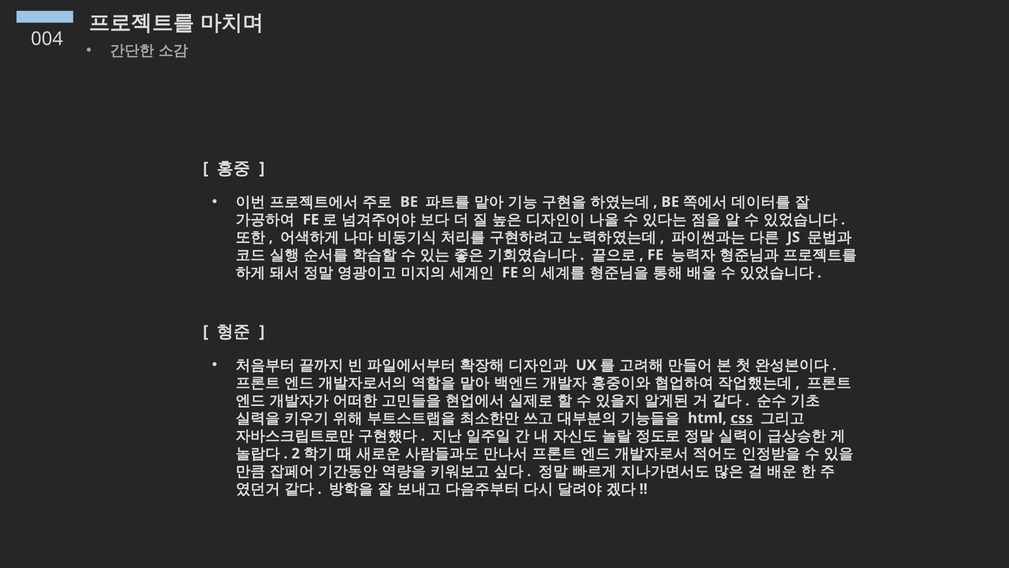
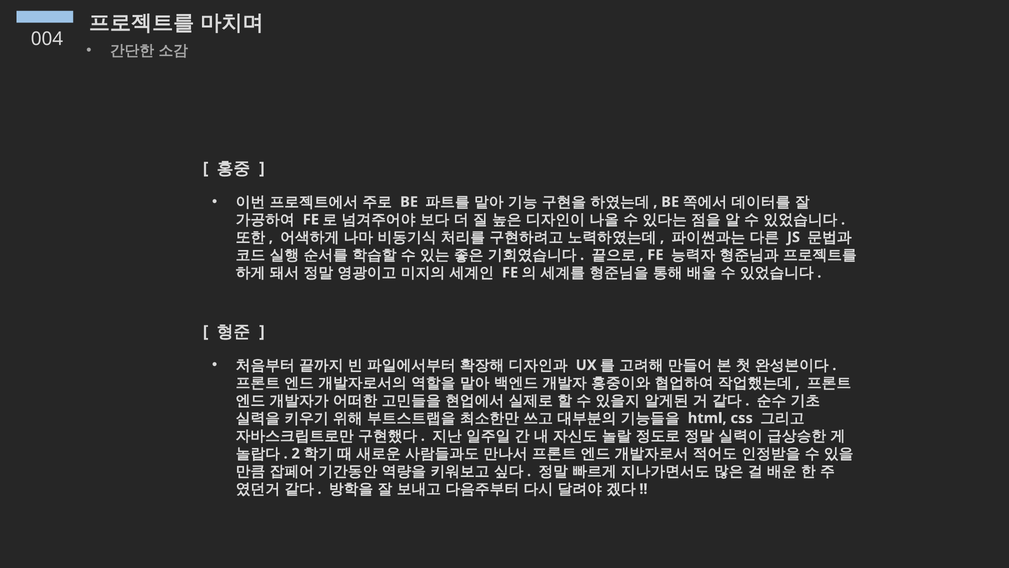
css underline: present -> none (742, 418)
